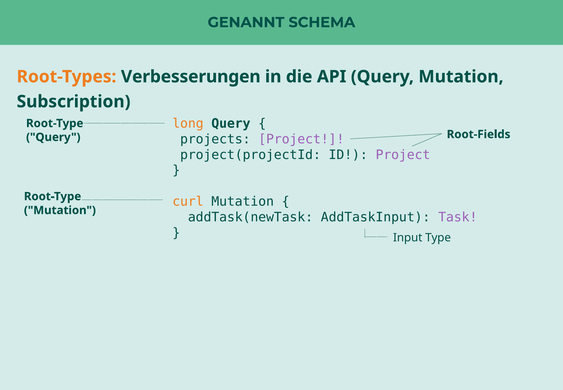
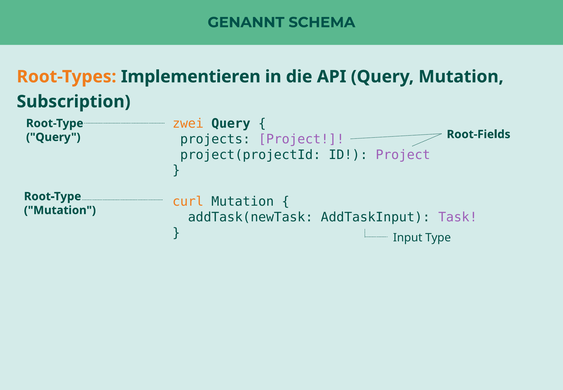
Verbesserungen: Verbesserungen -> Implementieren (191, 77)
long: long -> zwei (188, 123)
